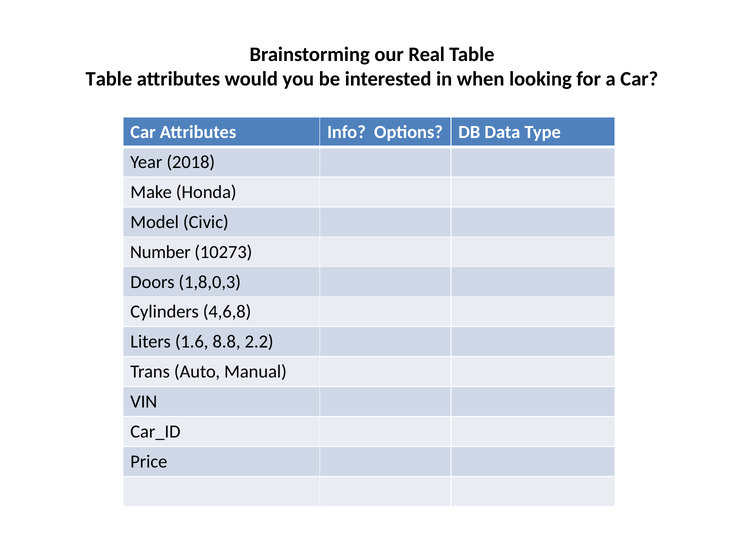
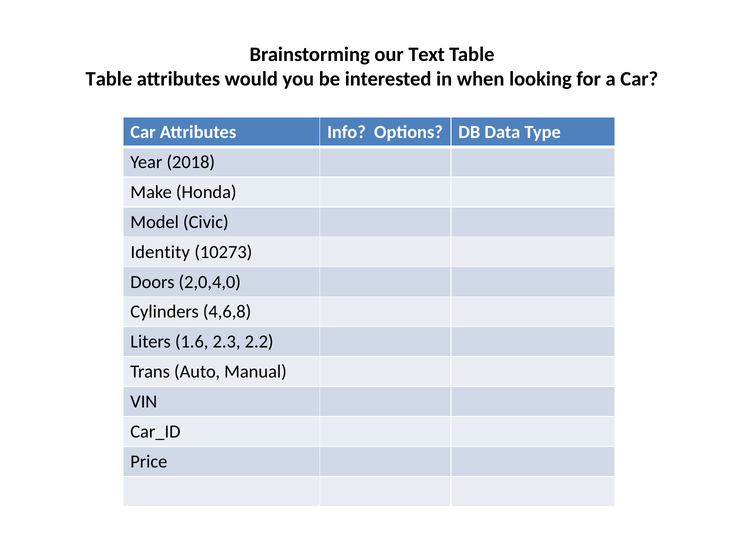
Real: Real -> Text (427, 54)
Number: Number -> Identity (160, 252)
1,8,0,3: 1,8,0,3 -> 2,0,4,0 (210, 282)
8.8: 8.8 -> 2.3 (227, 342)
